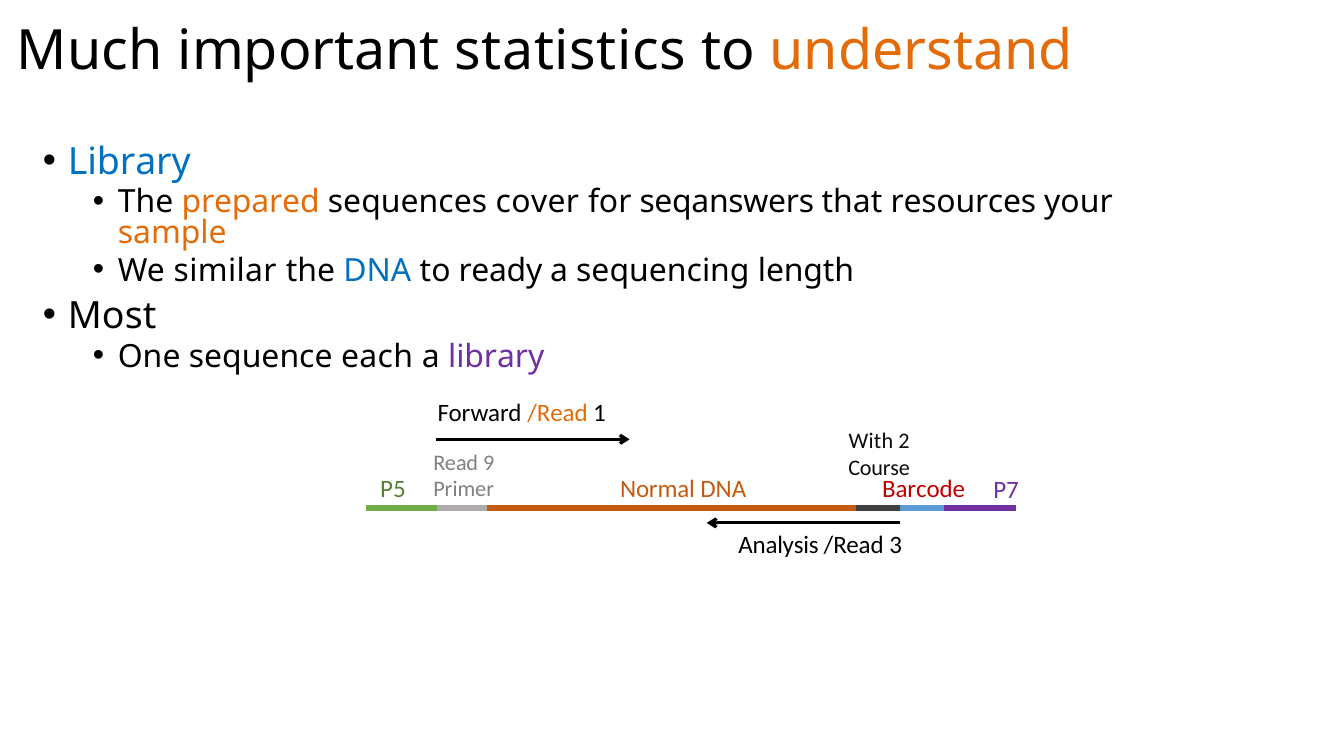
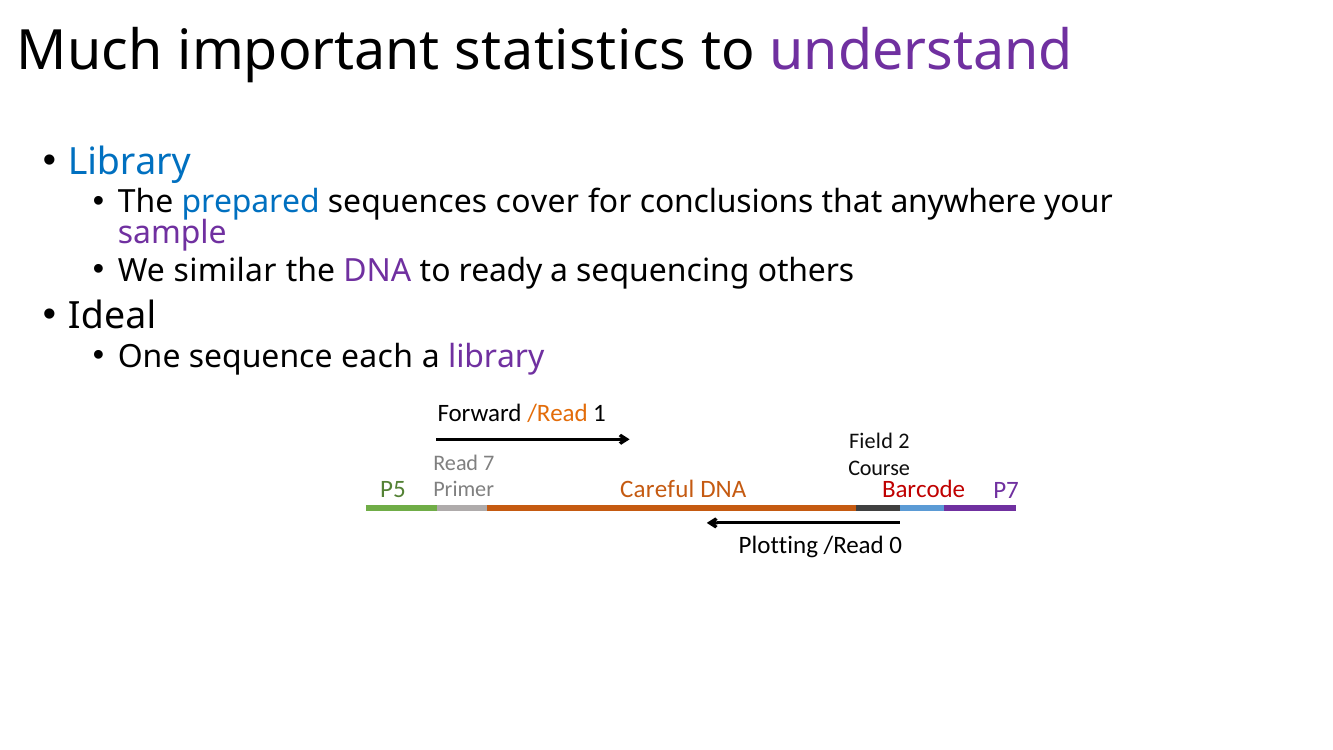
understand colour: orange -> purple (921, 51)
prepared colour: orange -> blue (251, 202)
seqanswers: seqanswers -> conclusions (727, 202)
resources: resources -> anywhere (963, 202)
sample colour: orange -> purple (172, 233)
DNA colour: blue -> purple (377, 270)
length: length -> others (806, 270)
Most: Most -> Ideal (112, 316)
With: With -> Field (871, 441)
9: 9 -> 7 (489, 463)
Normal: Normal -> Careful (657, 489)
Analysis: Analysis -> Plotting (778, 545)
3: 3 -> 0 (896, 545)
